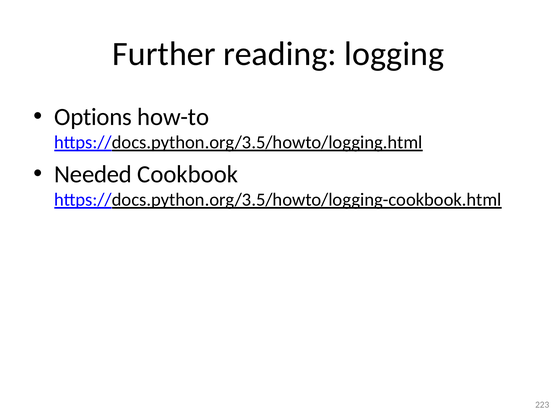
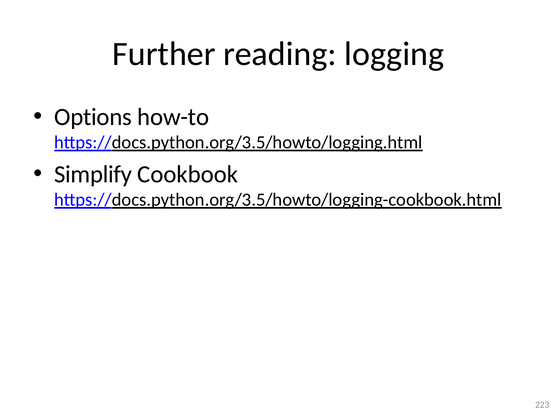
Needed: Needed -> Simplify (93, 174)
